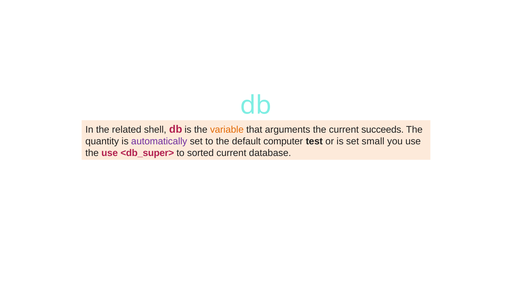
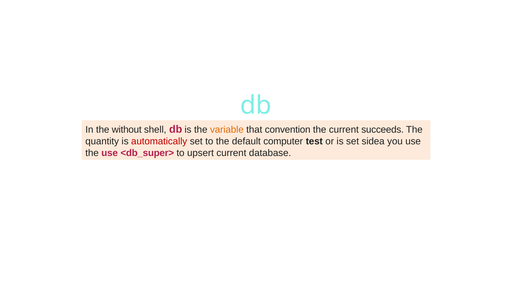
related: related -> without (127, 130)
arguments: arguments -> convention (288, 130)
automatically colour: purple -> red (159, 141)
small: small -> sidea (373, 141)
sorted: sorted -> upsert (200, 153)
